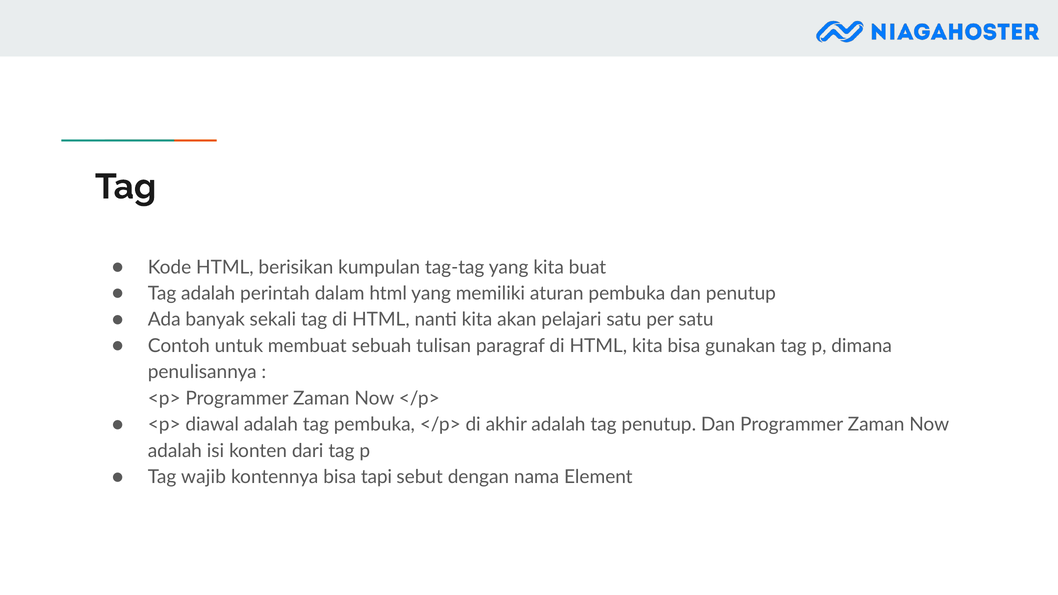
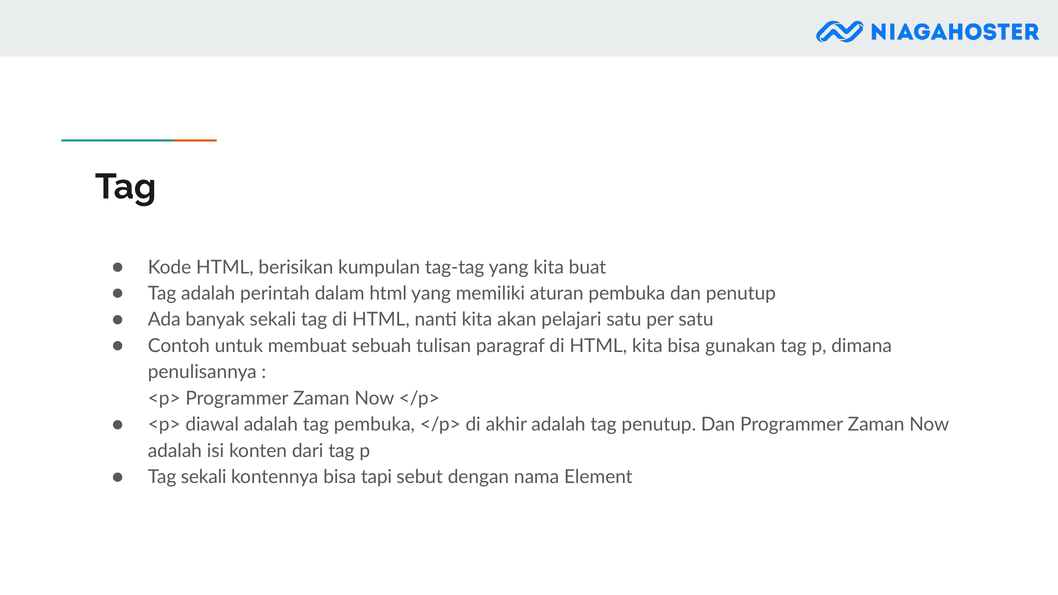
Tag wajib: wajib -> sekali (204, 477)
